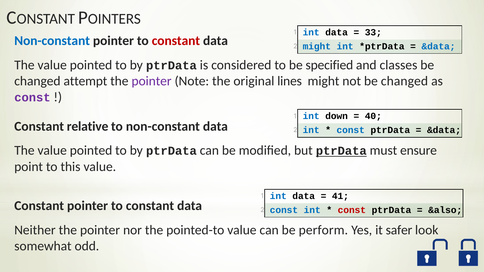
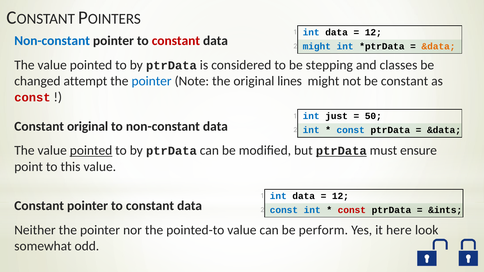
33: 33 -> 12 (373, 32)
&data colour: blue -> orange (438, 46)
specified: specified -> stepping (329, 65)
pointer colour: purple -> blue (152, 81)
not be changed: changed -> constant (405, 81)
const colour: purple -> red (32, 98)
down: down -> just (337, 116)
40: 40 -> 50 (373, 116)
Constant relative: relative -> original (88, 126)
pointed underline: none -> present (91, 151)
41: 41 -> 12 (340, 196)
&also: &also -> &ints (445, 210)
safer: safer -> here (399, 230)
